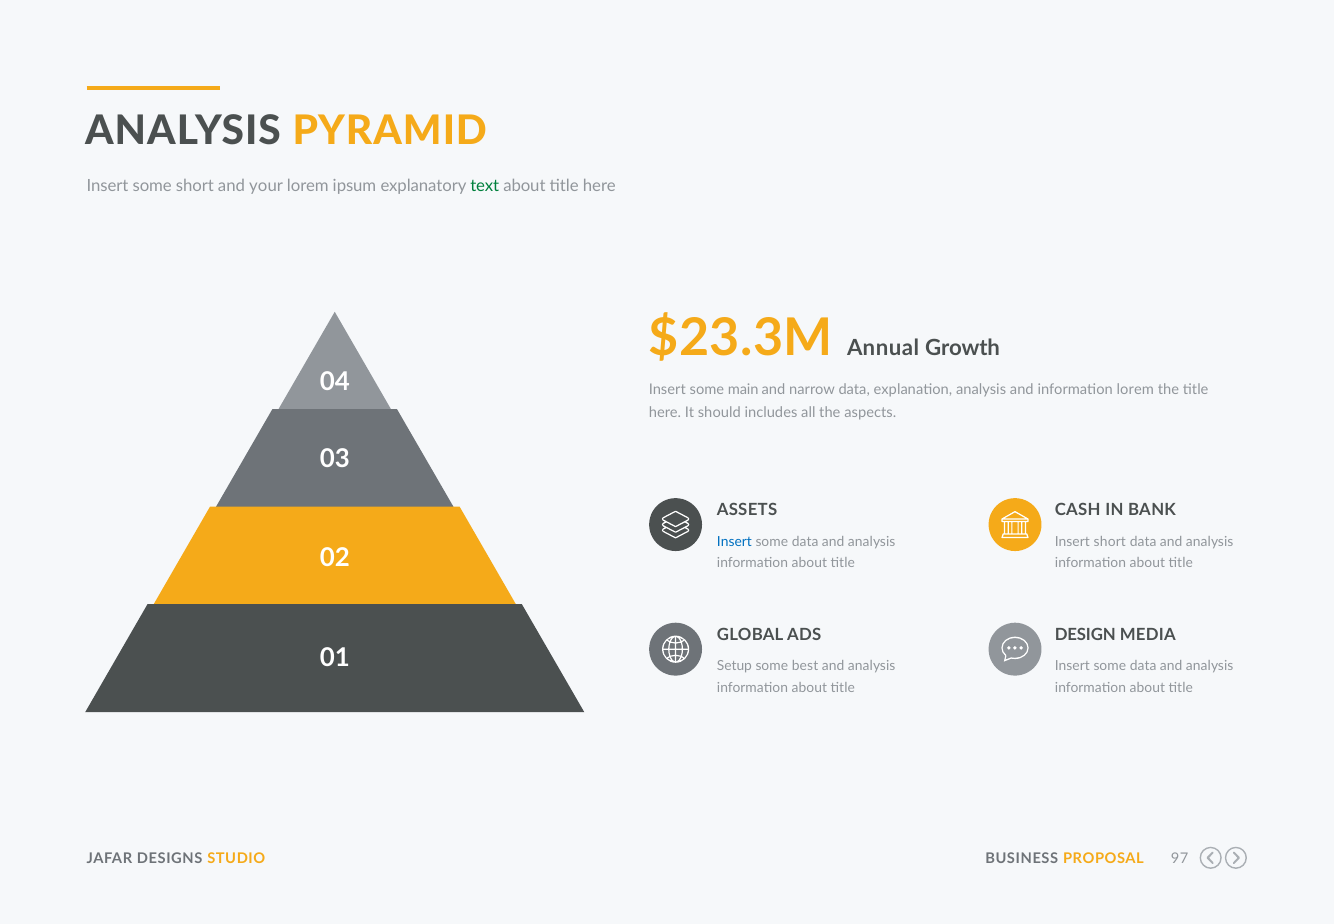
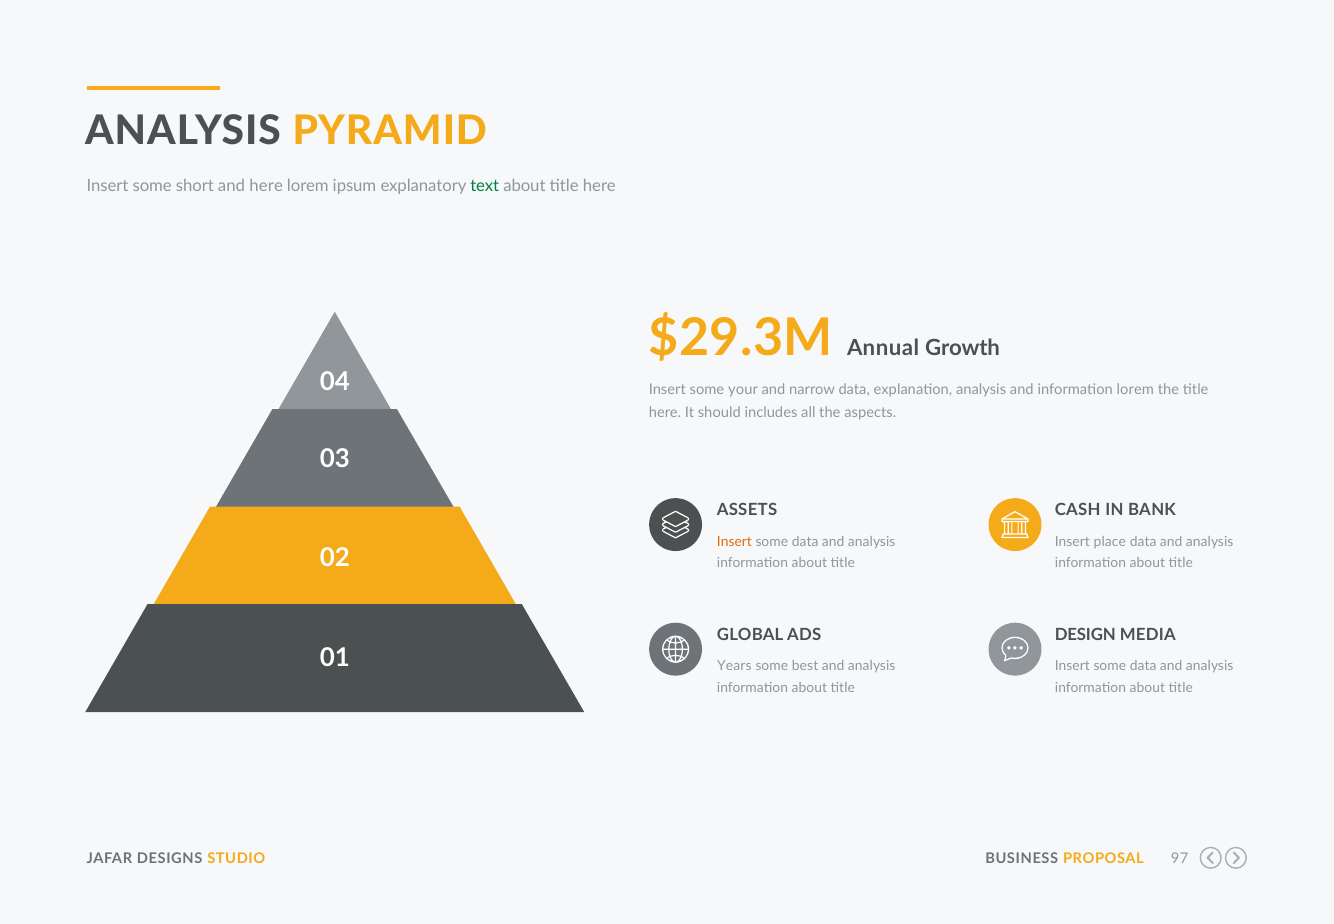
and your: your -> here (266, 186)
$23.3M: $23.3M -> $29.3M (741, 338)
main: main -> your (743, 389)
Insert colour: blue -> orange (734, 541)
Insert short: short -> place (1110, 541)
Setup: Setup -> Years (734, 666)
